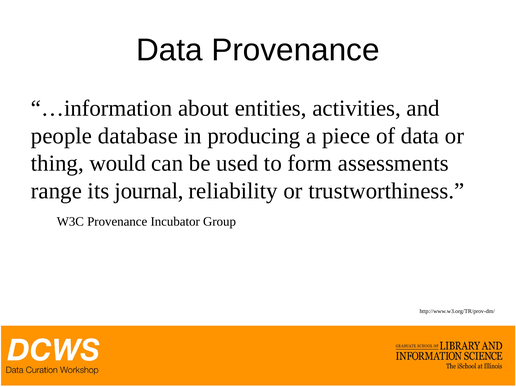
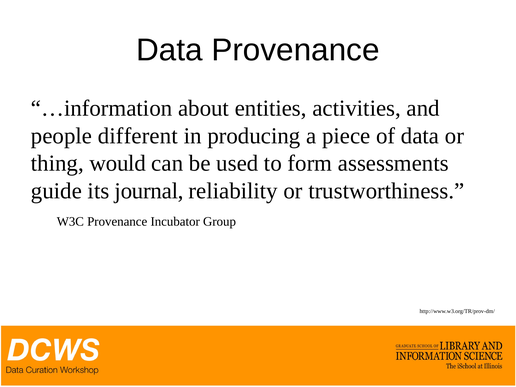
database: database -> different (138, 136)
range: range -> guide (56, 191)
